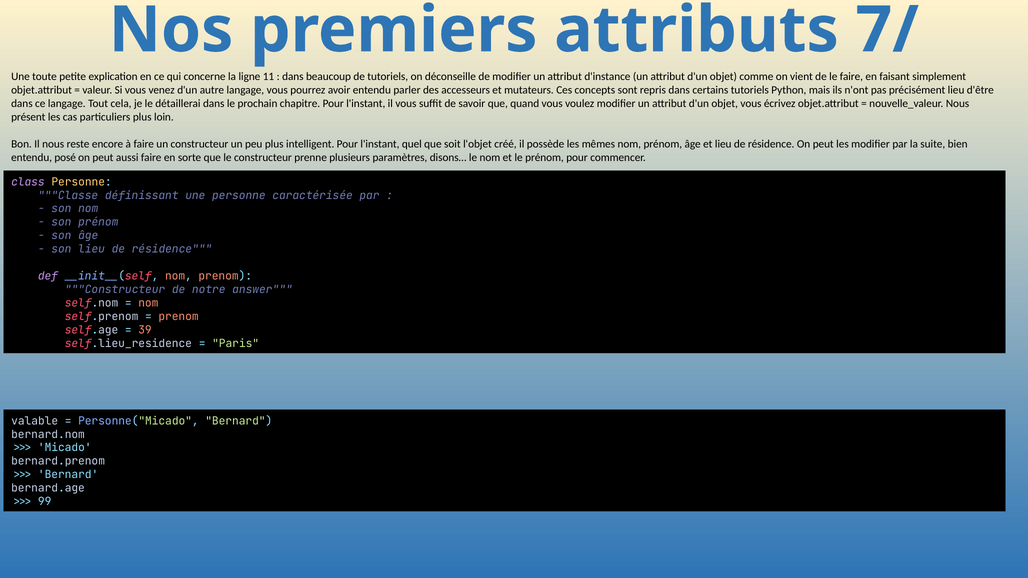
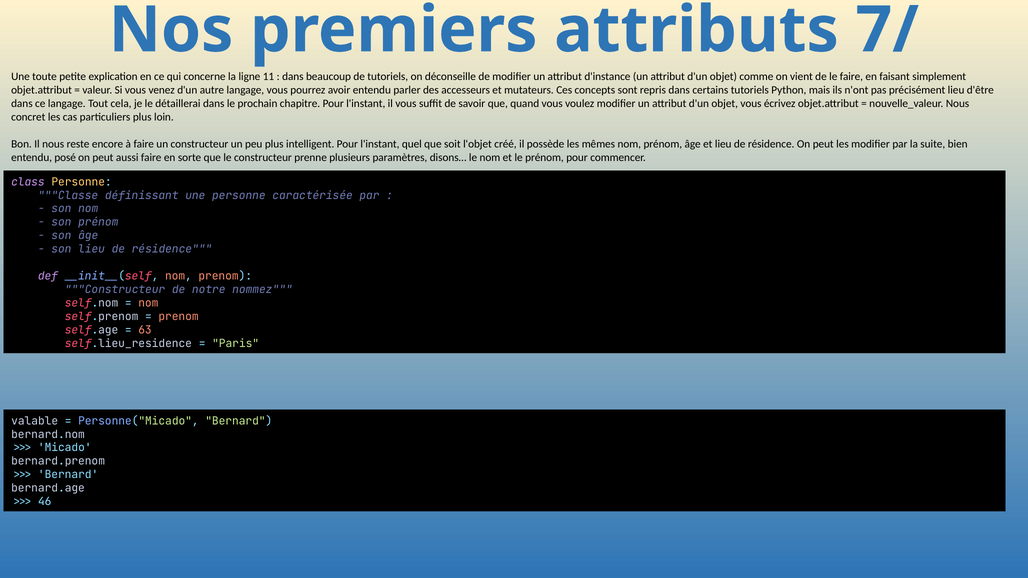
présent: présent -> concret (28, 117)
answer: answer -> nommez (262, 290)
39: 39 -> 63 (145, 330)
99: 99 -> 46 (45, 502)
